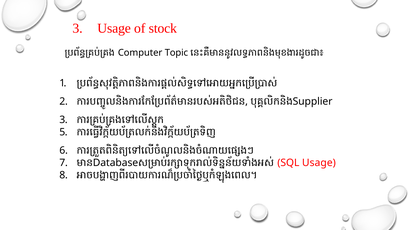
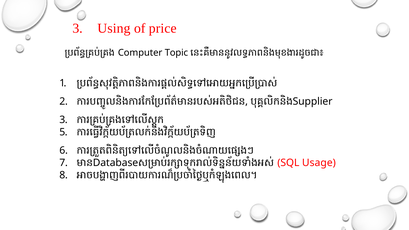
Usage: Usage -> Using (114, 28)
stock: stock -> price (163, 28)
